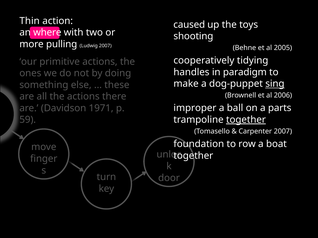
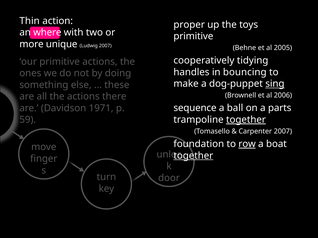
caused: caused -> proper (189, 25)
shooting: shooting -> primitive (193, 36)
pulling: pulling -> unique (62, 44)
paradigm: paradigm -> bouncing (245, 72)
improper: improper -> sequence (195, 108)
row underline: none -> present (247, 144)
together underline: none -> present (193, 156)
